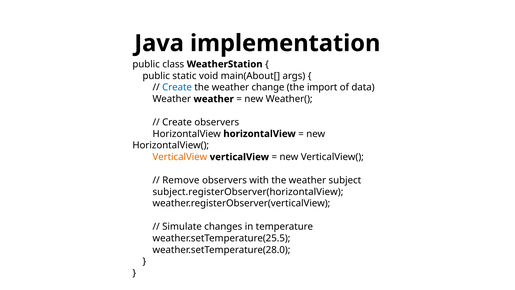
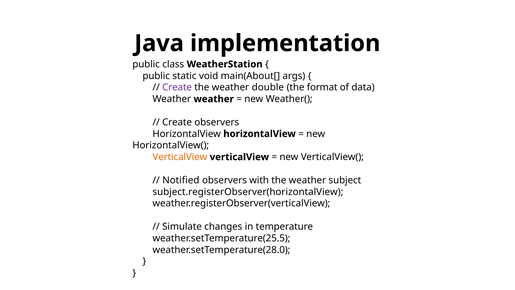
Create colour: blue -> purple (177, 87)
change: change -> double (268, 87)
import: import -> format (322, 87)
Remove: Remove -> Notified (181, 180)
